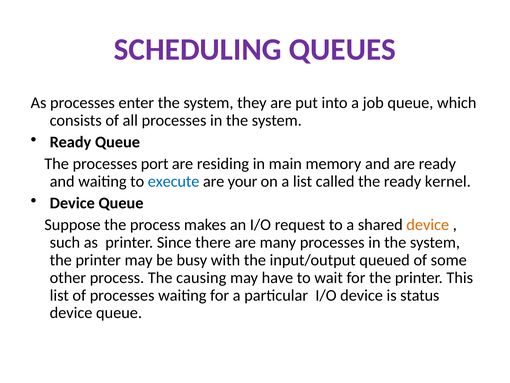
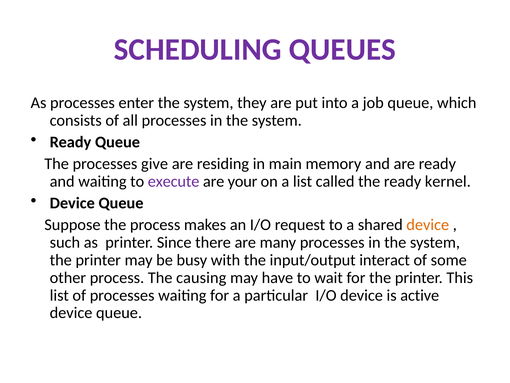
port: port -> give (155, 164)
execute colour: blue -> purple (174, 181)
queued: queued -> interact (385, 260)
status: status -> active (420, 295)
